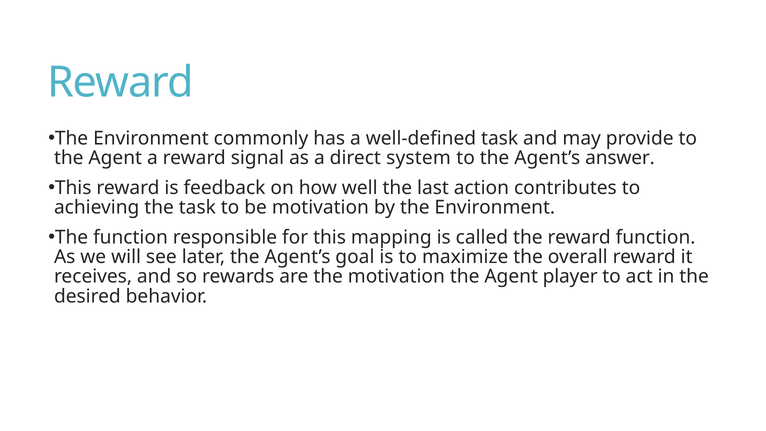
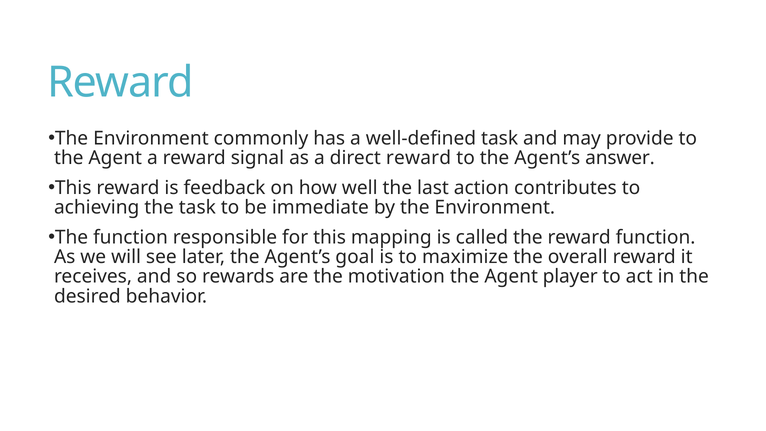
direct system: system -> reward (418, 158)
be motivation: motivation -> immediate (320, 208)
